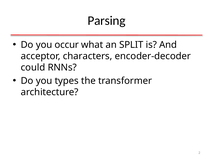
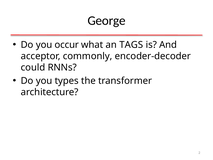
Parsing: Parsing -> George (107, 21)
SPLIT: SPLIT -> TAGS (131, 45)
characters: characters -> commonly (88, 56)
